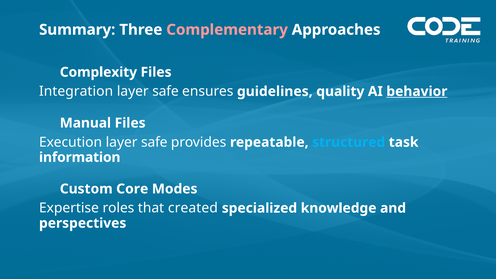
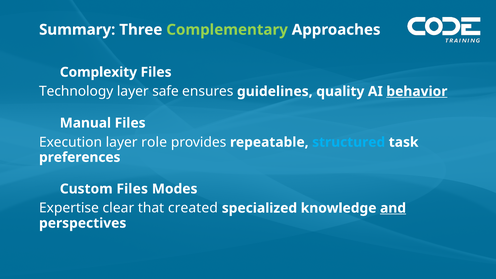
Complementary colour: pink -> light green (227, 30)
Integration: Integration -> Technology (76, 91)
Execution layer safe: safe -> role (154, 142)
information: information -> preferences (80, 157)
Custom Core: Core -> Files (132, 189)
roles: roles -> clear (118, 208)
and underline: none -> present (393, 208)
